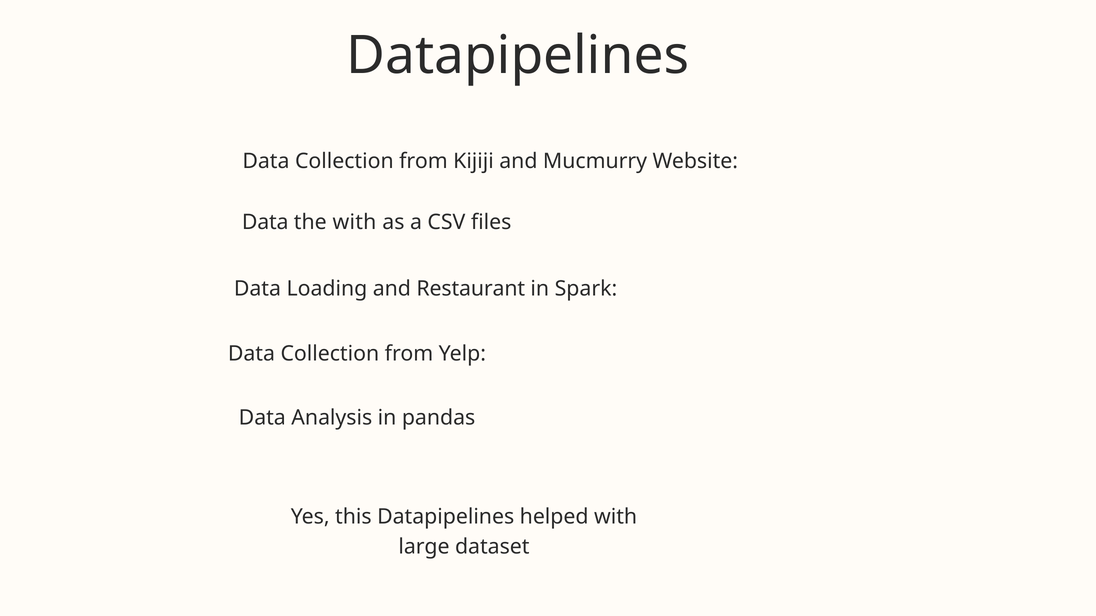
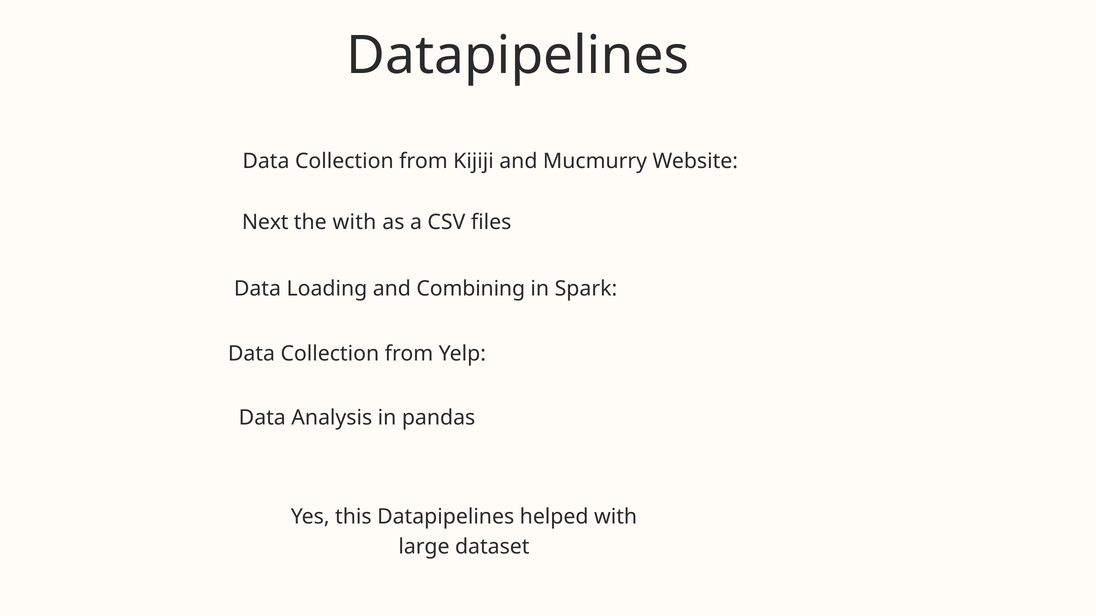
Data: Data -> Next (265, 222)
Restaurant: Restaurant -> Combining (471, 289)
